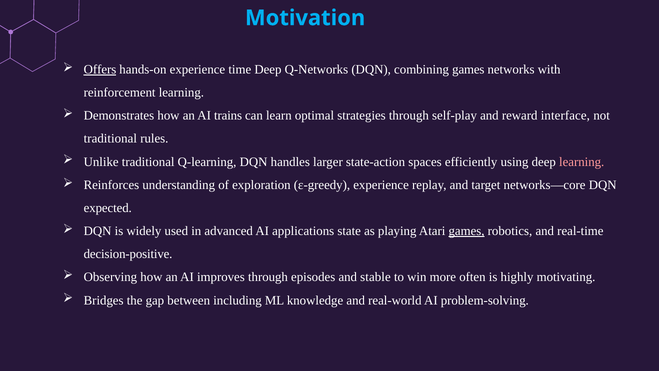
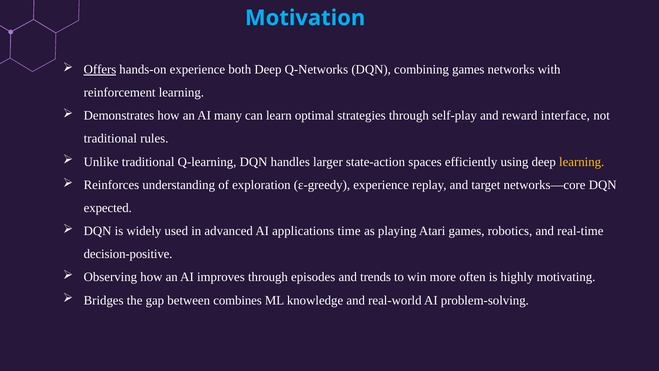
time: time -> both (240, 69)
trains: trains -> many (228, 116)
learning colour: pink -> yellow (582, 162)
state: state -> time (349, 231)
games underline: present -> none (467, 231)
stable: stable -> trends (376, 277)
including: including -> combines (238, 300)
